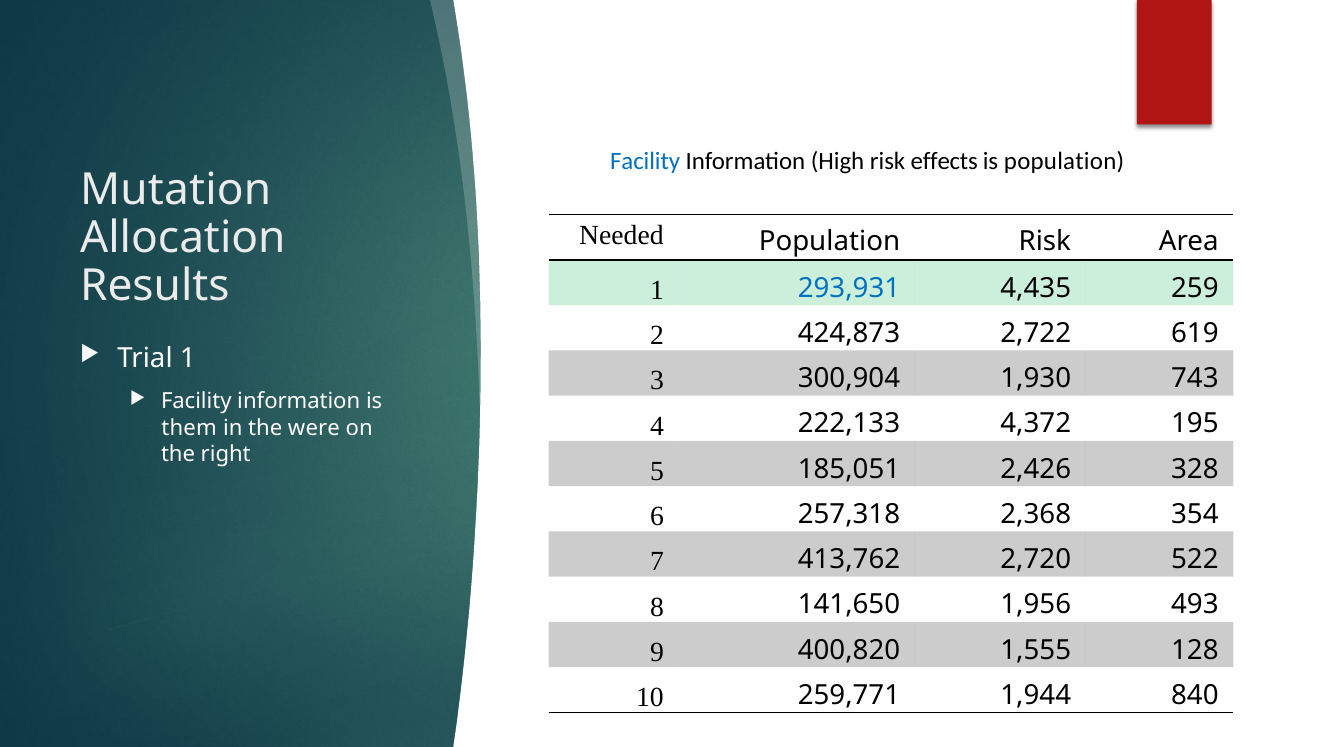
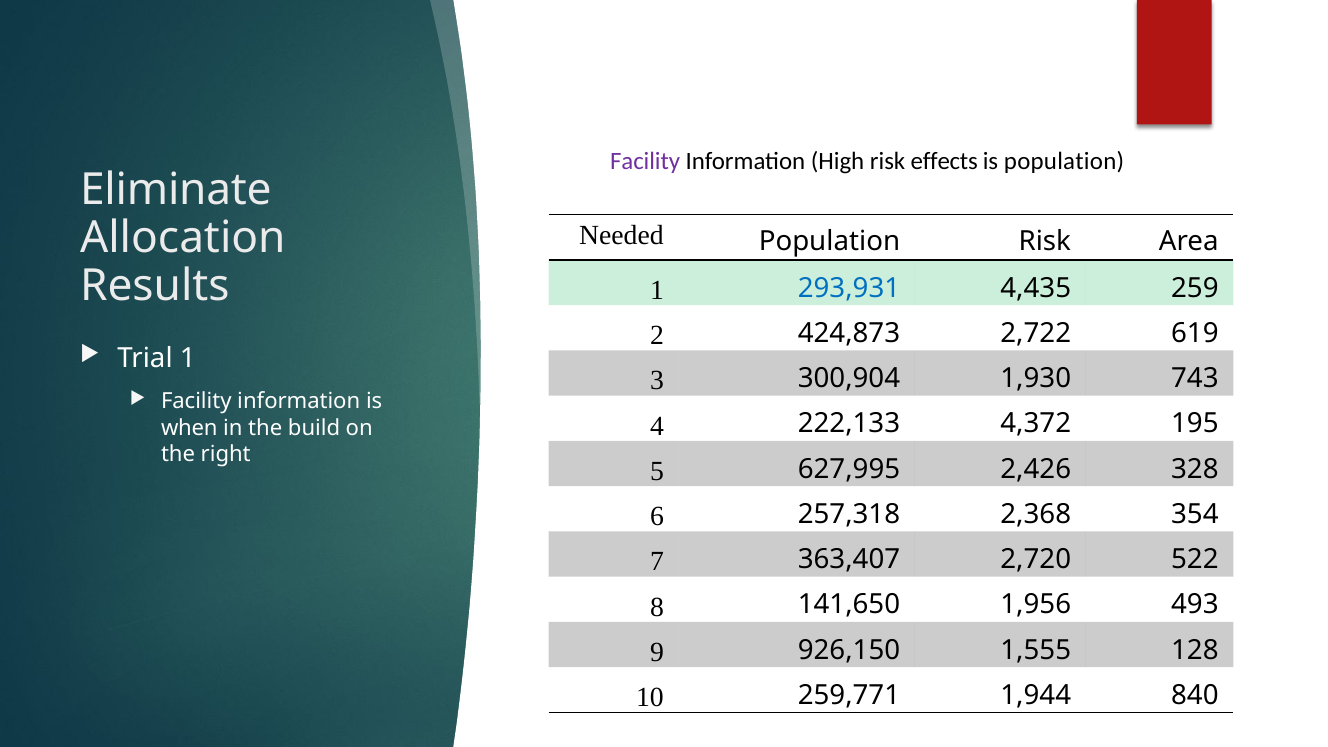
Facility colour: blue -> purple (645, 162)
Mutation: Mutation -> Eliminate (176, 190)
them: them -> when (189, 428)
were: were -> build (314, 428)
185,051: 185,051 -> 627,995 (849, 469)
413,762: 413,762 -> 363,407 (849, 559)
400,820: 400,820 -> 926,150 (849, 650)
